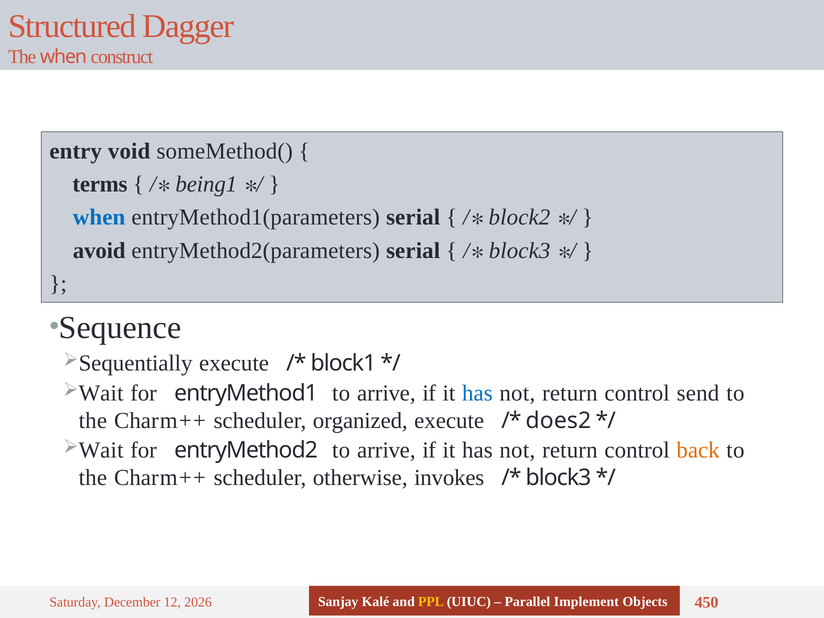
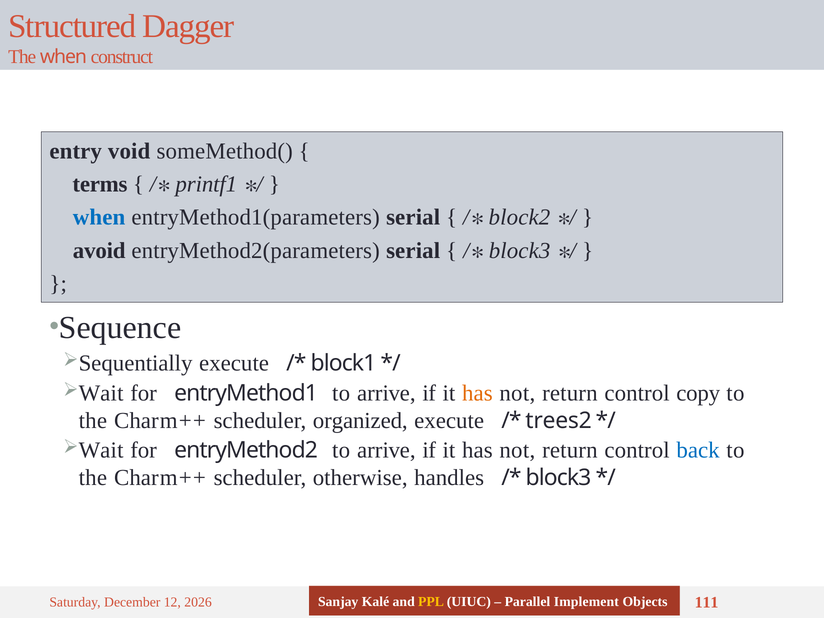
being1: being1 -> printf1 (206, 184)
has colour: blue -> orange (477, 393)
send: send -> copy (698, 393)
does2: does2 -> trees2 (559, 420)
back colour: orange -> blue (698, 450)
invokes: invokes -> handles (449, 478)
450: 450 -> 111 (707, 602)
